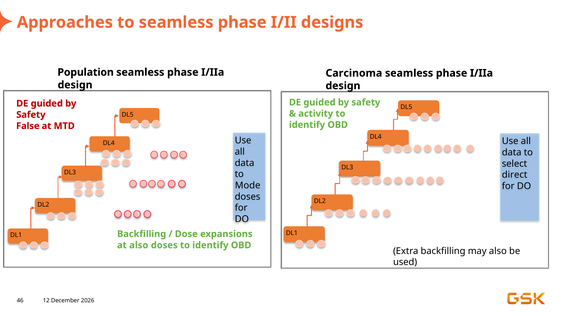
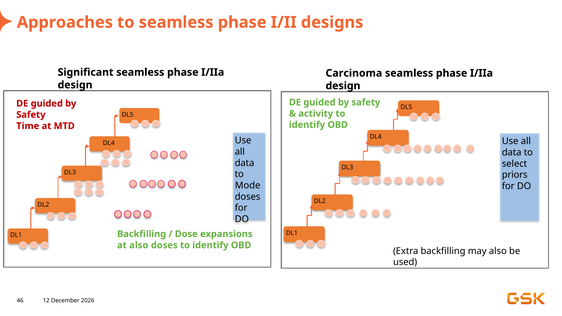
Population: Population -> Significant (86, 72)
False: False -> Time (28, 126)
direct: direct -> priors (515, 175)
